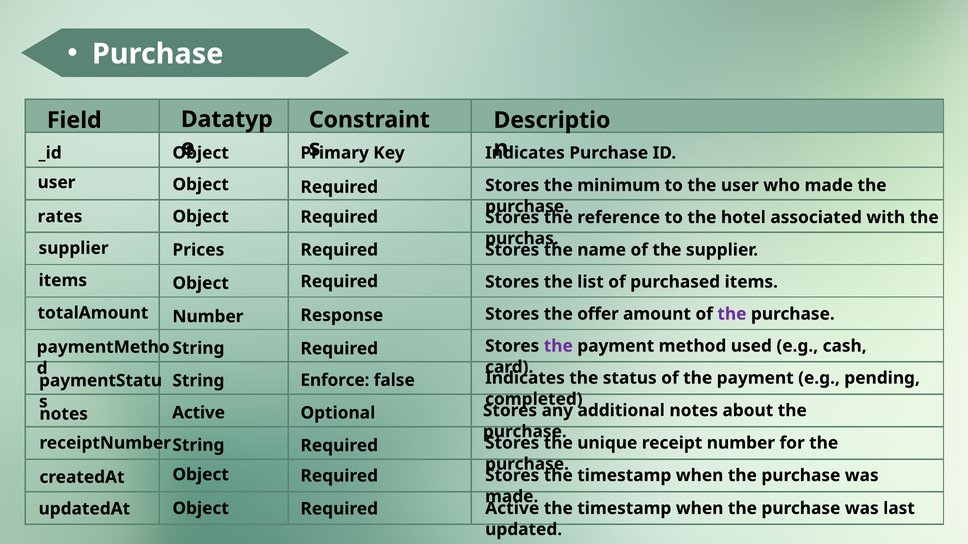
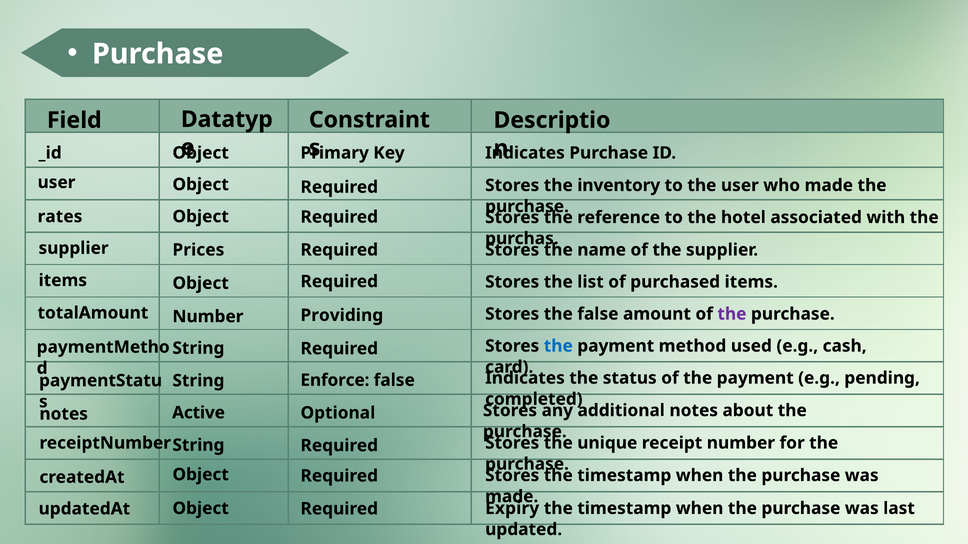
minimum: minimum -> inventory (619, 186)
the offer: offer -> false (598, 314)
Response: Response -> Providing (342, 316)
the colour: purple -> blue (558, 346)
Required Active: Active -> Expiry (512, 509)
